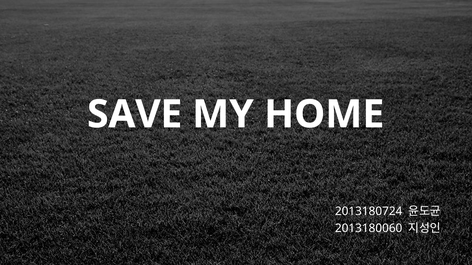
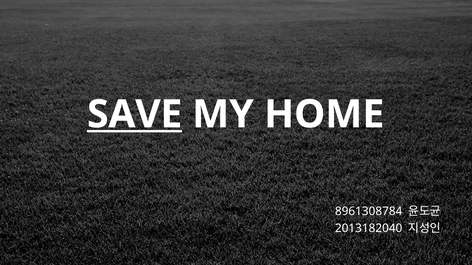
SAVE underline: none -> present (135, 115)
2013180724: 2013180724 -> 8961308784 (369, 212)
2013180060: 2013180060 -> 2013182040 (369, 229)
